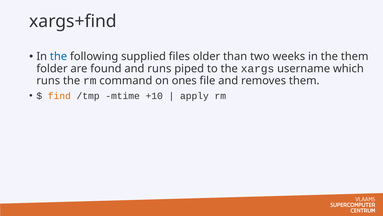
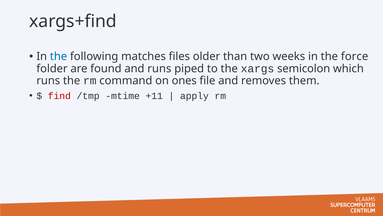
supplied: supplied -> matches (144, 56)
the them: them -> force (355, 56)
username: username -> semicolon (304, 68)
find colour: orange -> red (59, 96)
+10: +10 -> +11 (154, 96)
